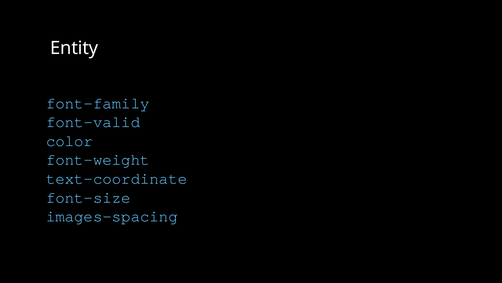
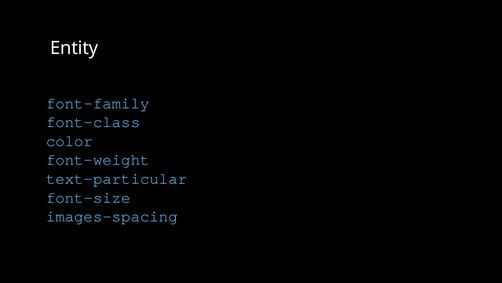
font-valid: font-valid -> font-class (93, 122)
text-coordinate: text-coordinate -> text-particular (117, 178)
